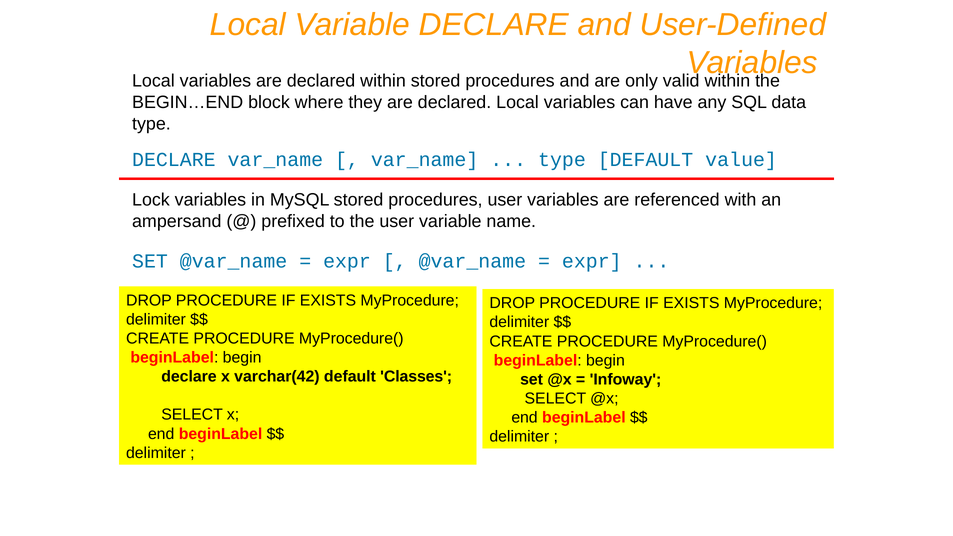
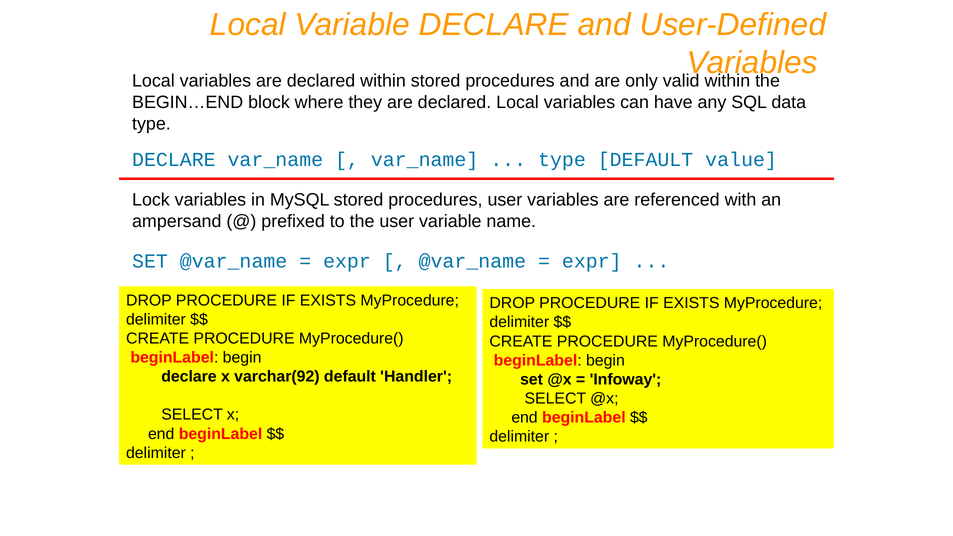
varchar(42: varchar(42 -> varchar(92 (277, 377)
Classes: Classes -> Handler (416, 377)
